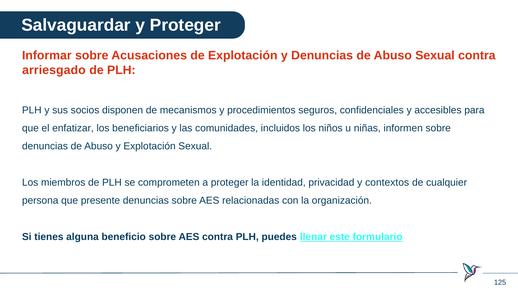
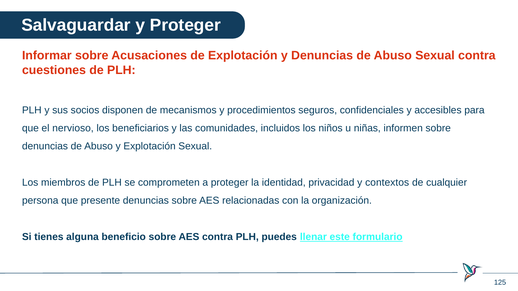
arriesgado: arriesgado -> cuestiones (54, 70)
enfatizar: enfatizar -> nervioso (73, 128)
